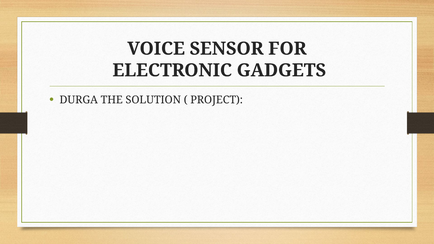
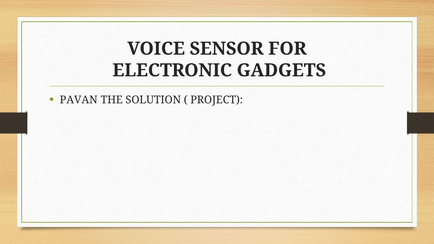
DURGA: DURGA -> PAVAN (79, 100)
